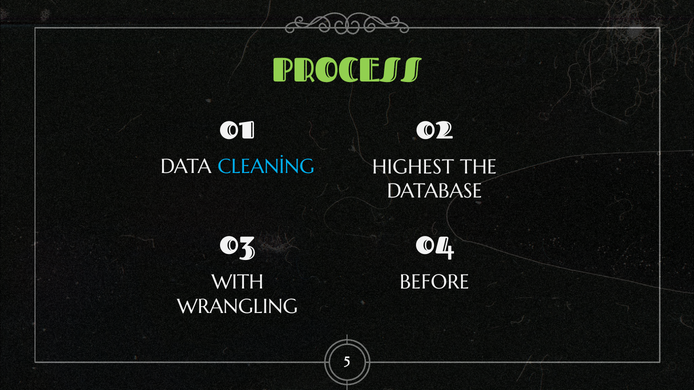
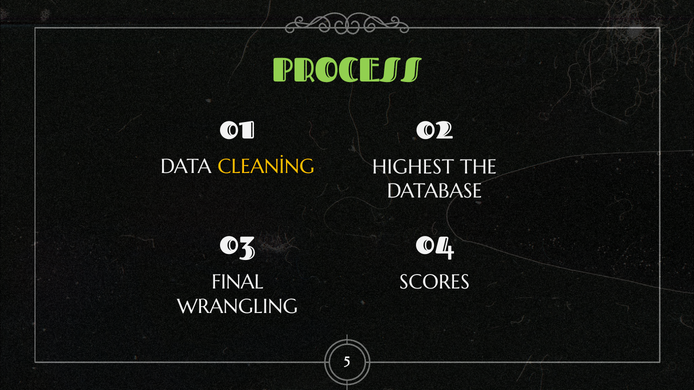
CLEANİNG colour: light blue -> yellow (266, 167)
WITH: WITH -> FINAL (238, 282)
BEFORE: BEFORE -> SCORES (435, 282)
